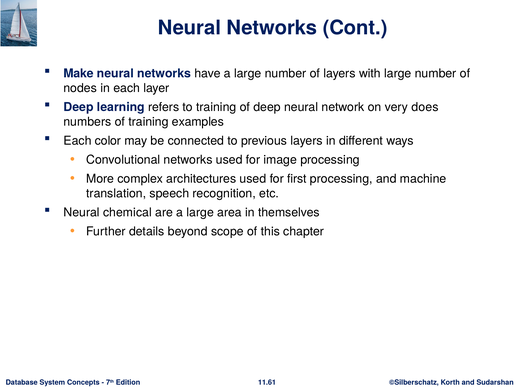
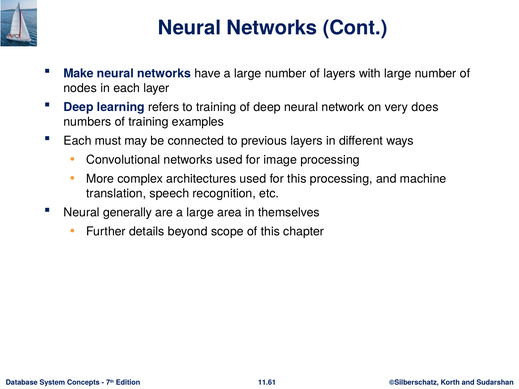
color: color -> must (108, 141)
for first: first -> this (297, 179)
chemical: chemical -> generally (128, 213)
